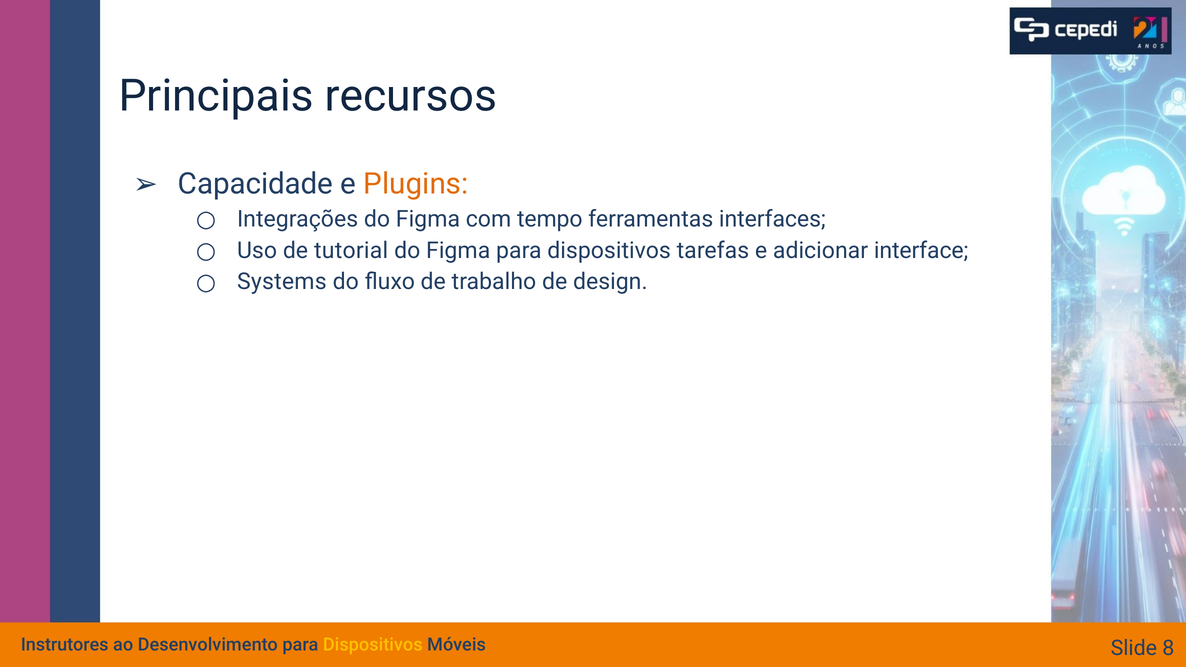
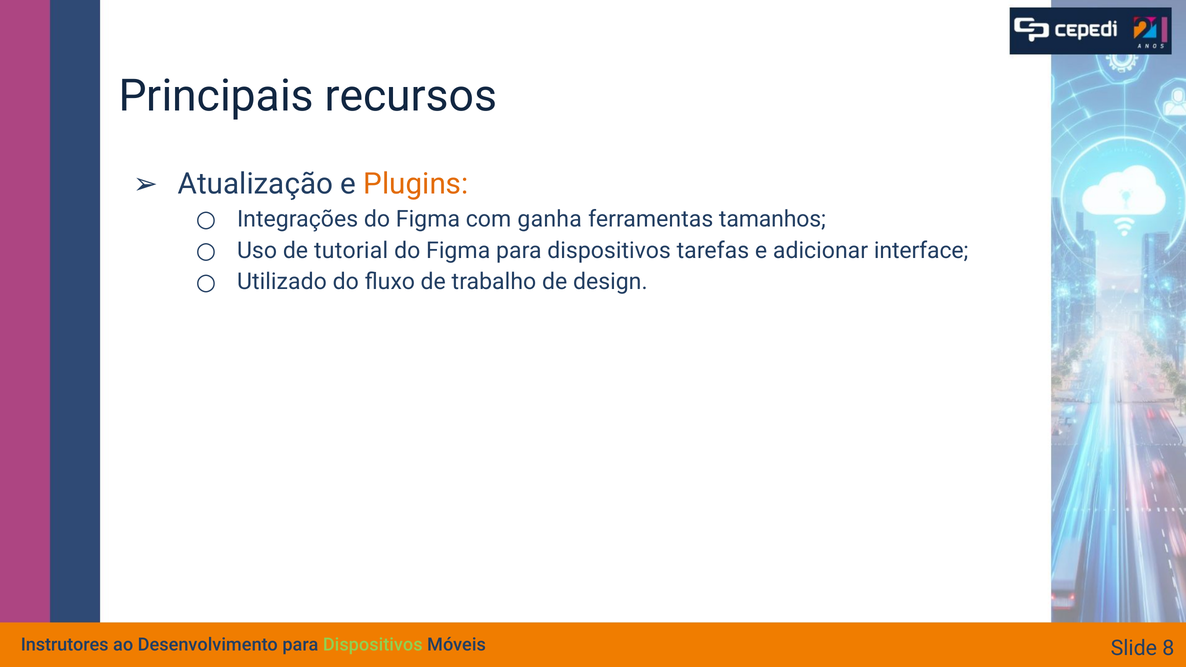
Capacidade: Capacidade -> Atualização (255, 184)
tempo: tempo -> ganha (550, 219)
interfaces: interfaces -> tamanhos (772, 219)
Systems: Systems -> Utilizado (282, 282)
Dispositivos colour: yellow -> light green (373, 645)
